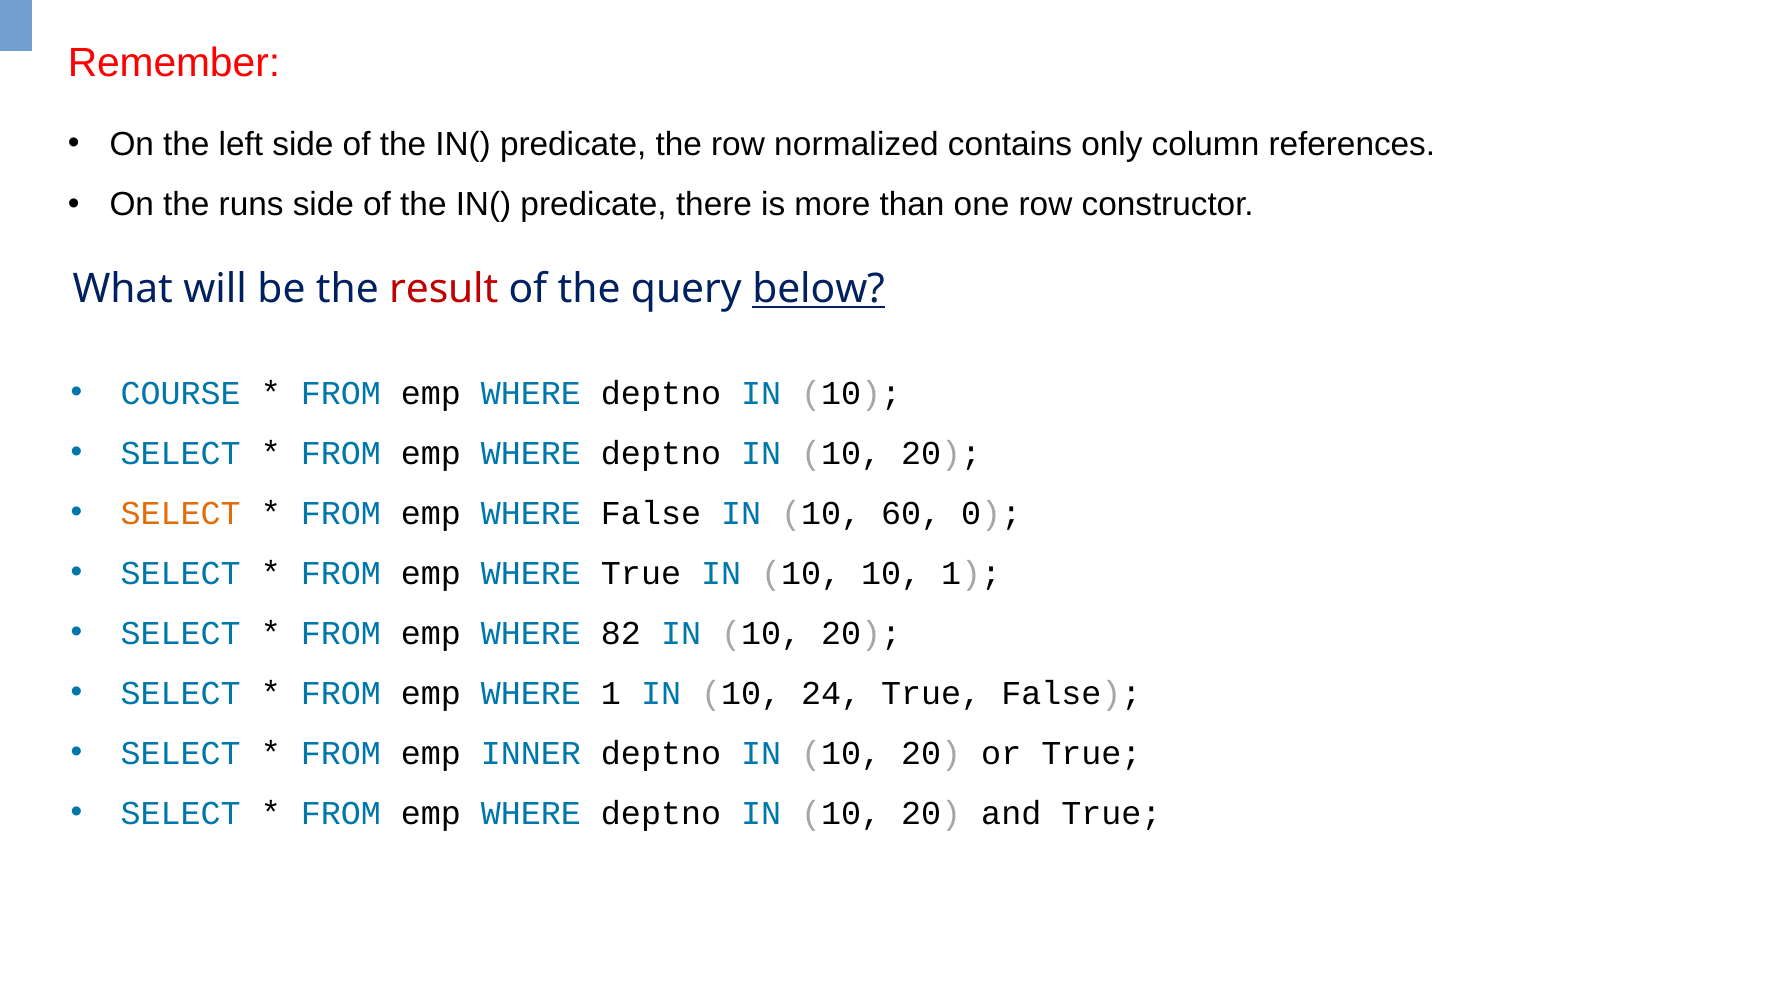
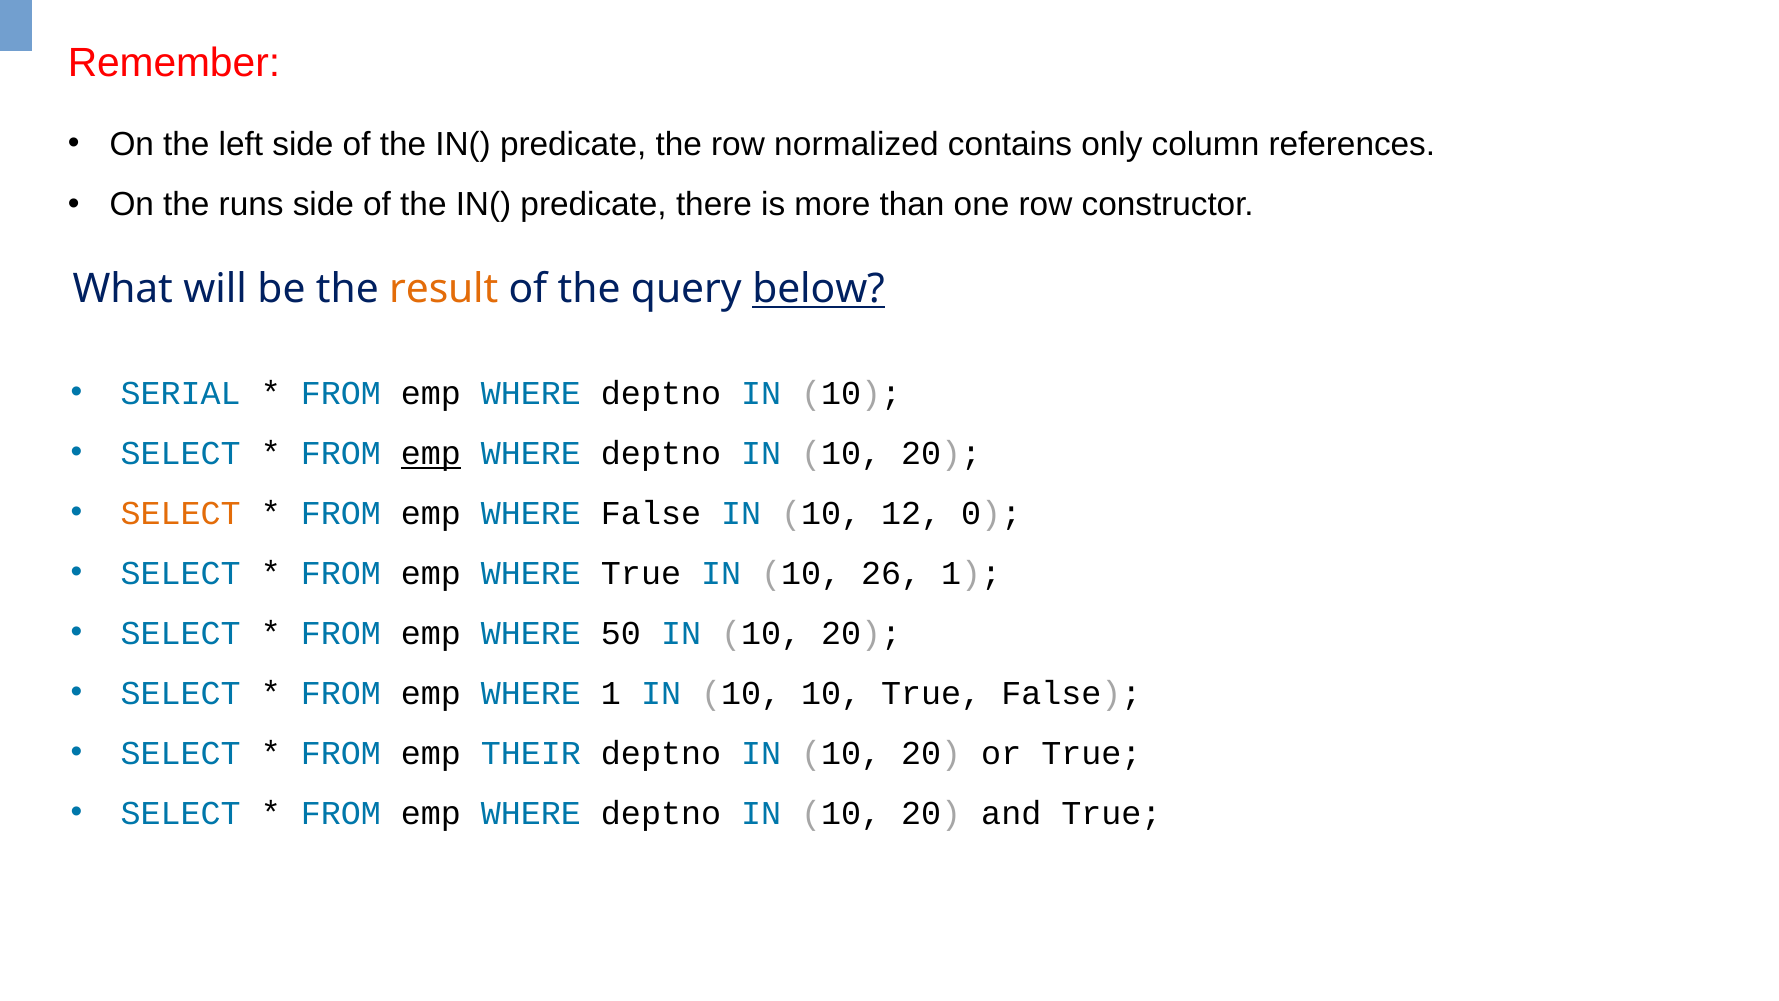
result colour: red -> orange (444, 289)
COURSE: COURSE -> SERIAL (181, 393)
emp underline: none -> present (431, 453)
60: 60 -> 12 (911, 513)
10 10: 10 -> 26 (891, 573)
82: 82 -> 50 (621, 633)
10 24: 24 -> 10 (831, 693)
INNER: INNER -> THEIR (531, 753)
